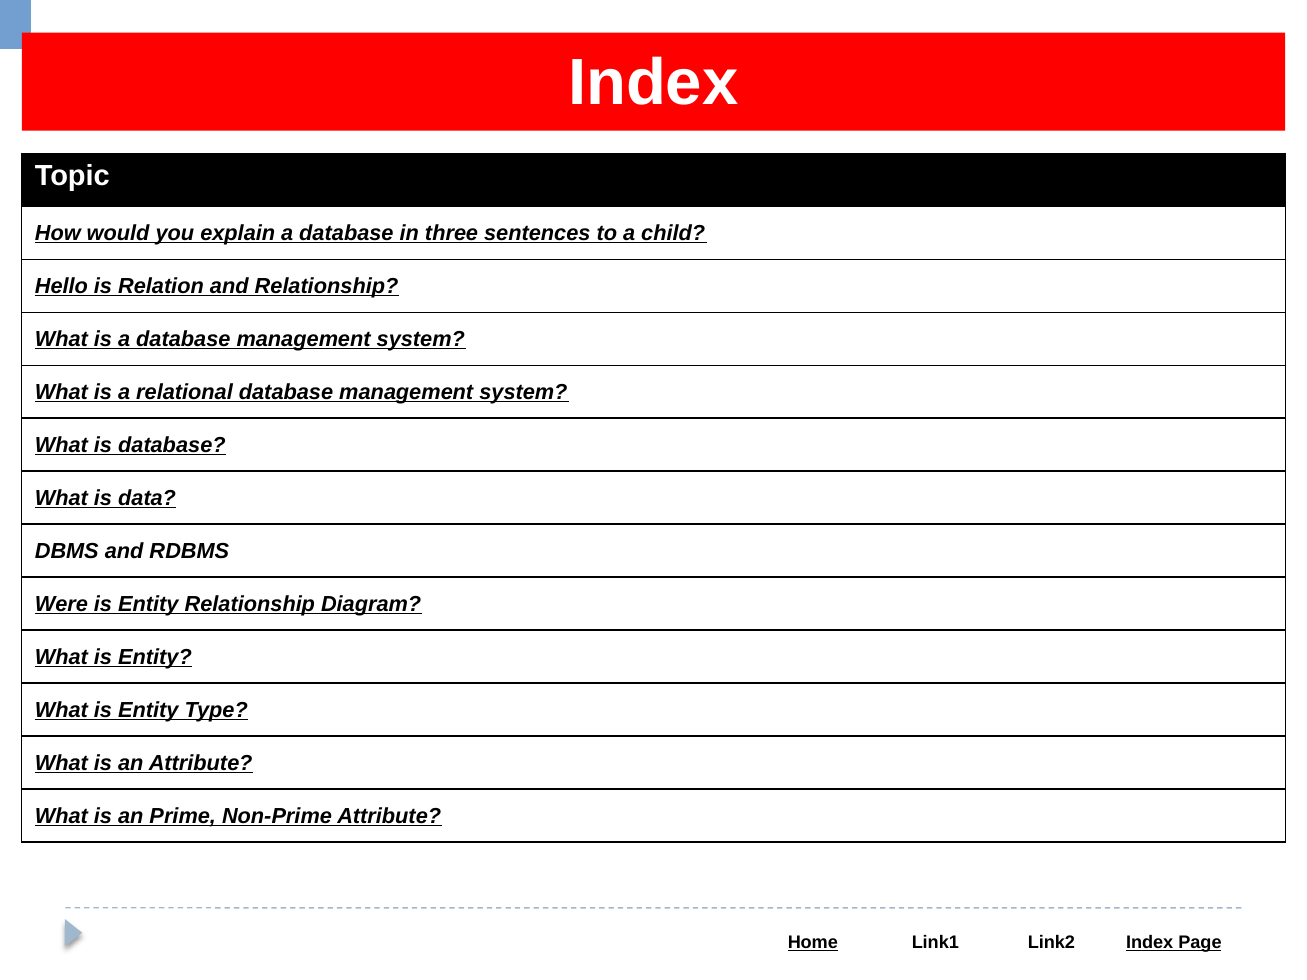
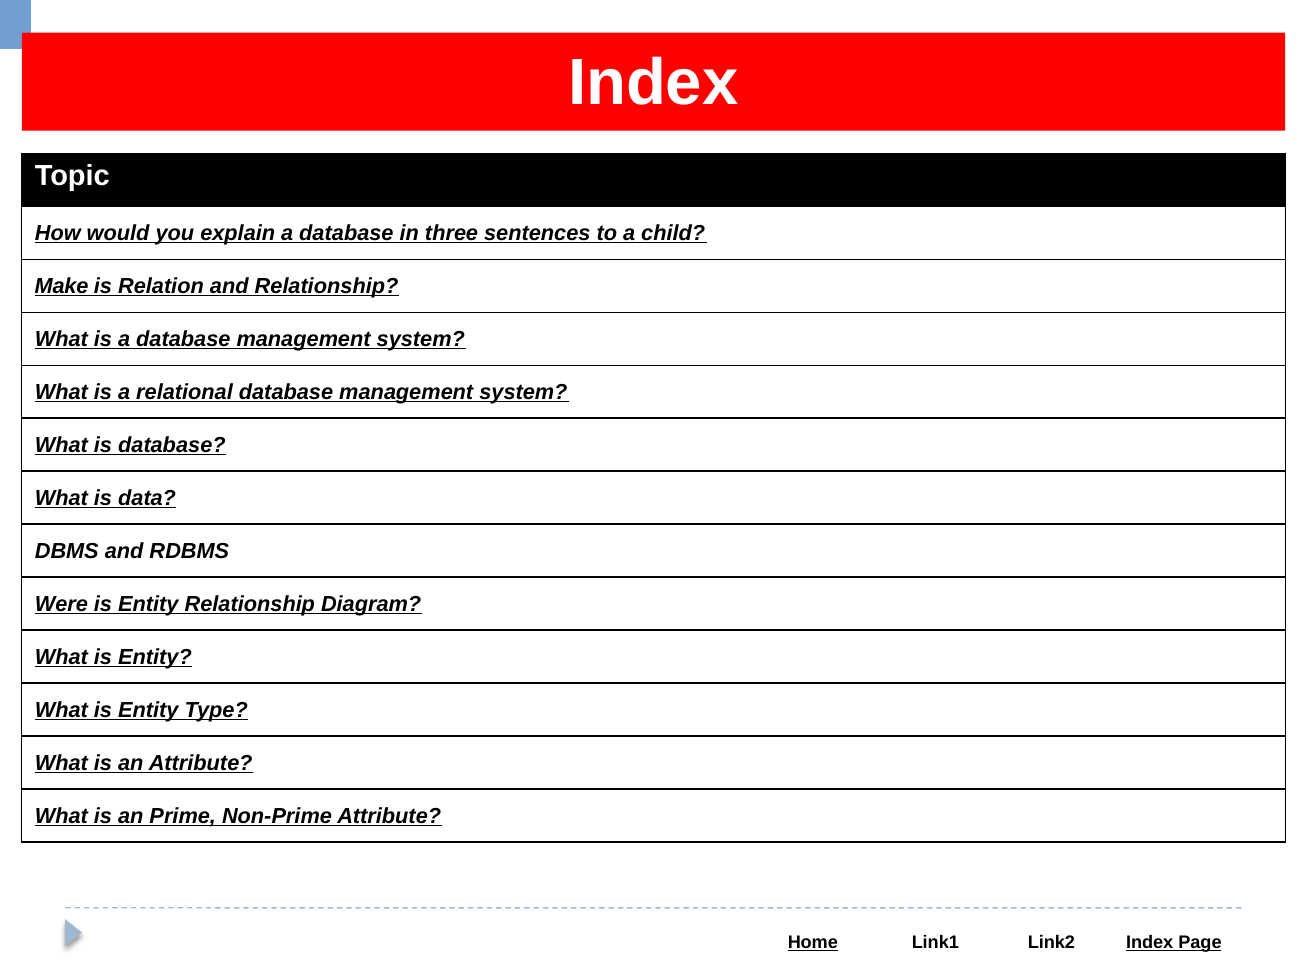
Hello: Hello -> Make (62, 286)
